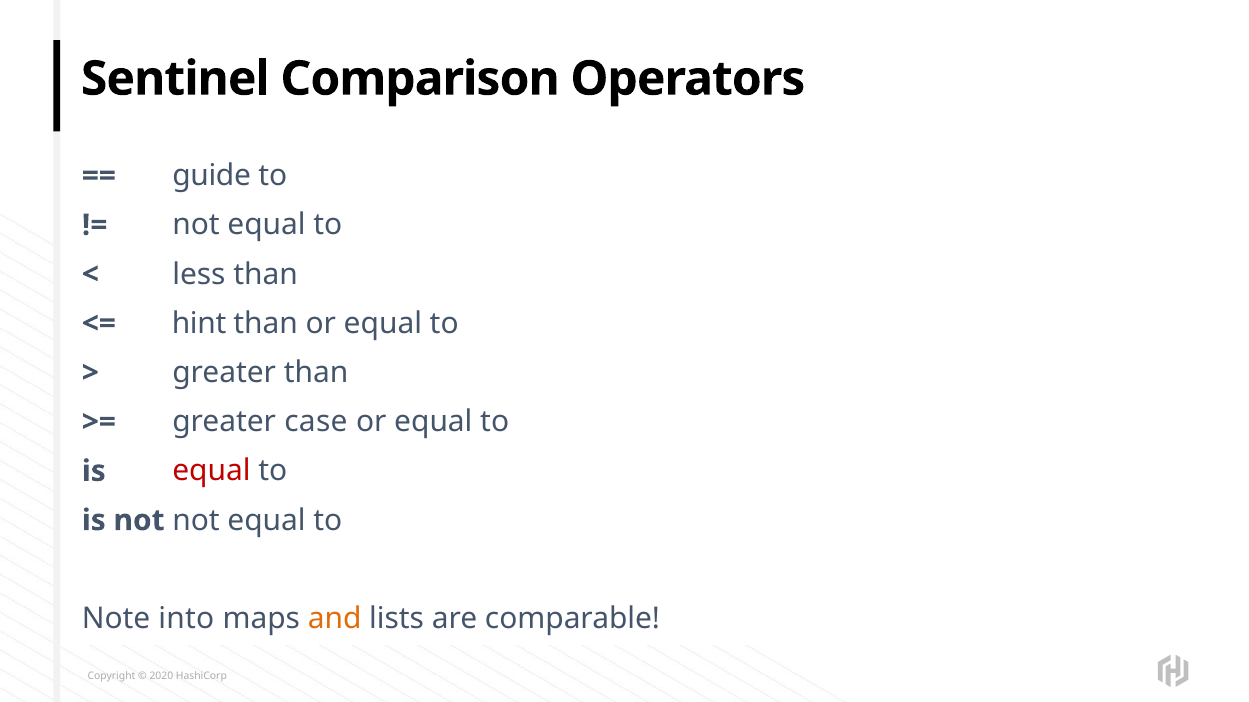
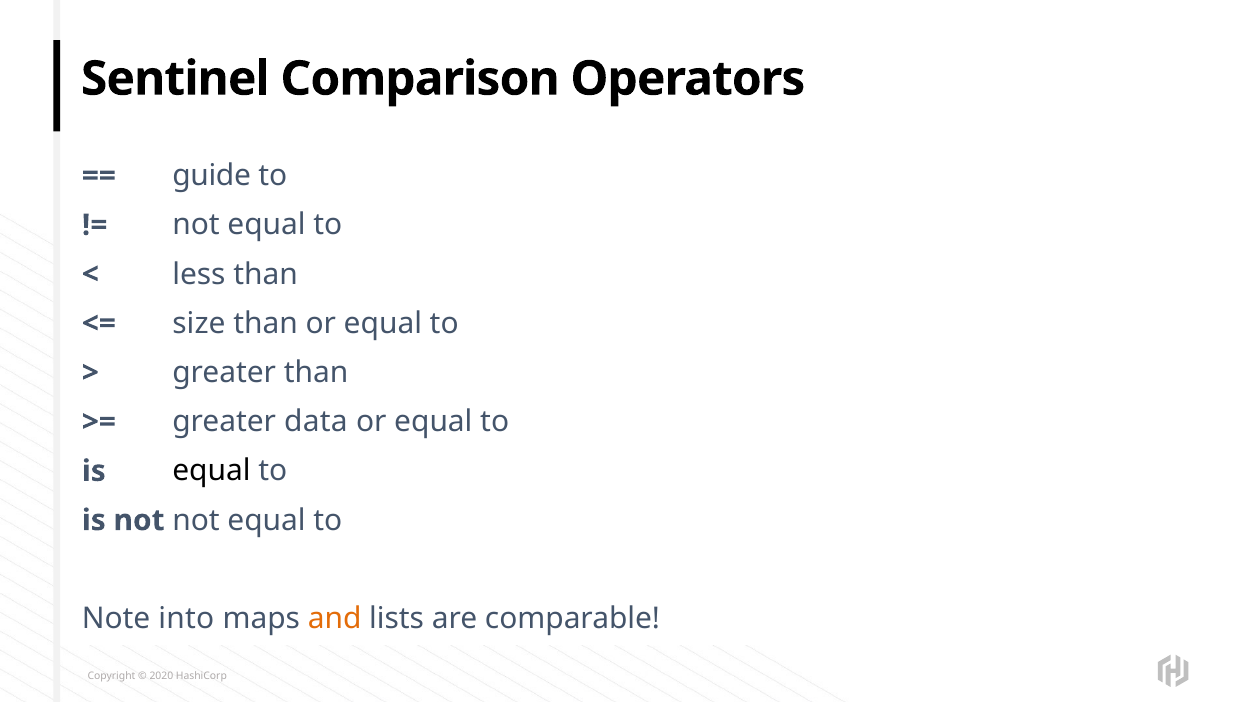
hint: hint -> size (199, 324)
case: case -> data (316, 422)
equal colour: red -> black (211, 471)
